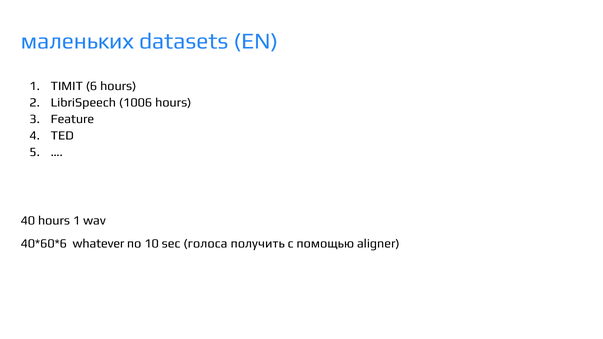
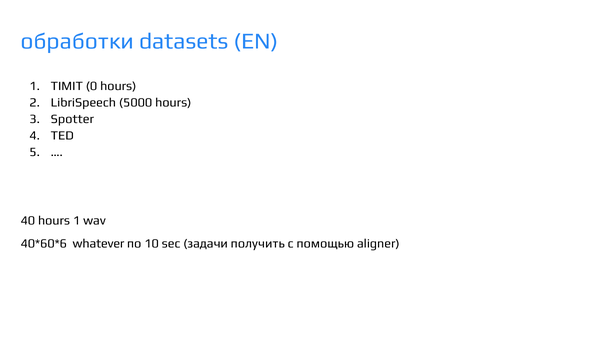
маленьких: маленьких -> обработки (77, 41)
6: 6 -> 0 (92, 86)
1006: 1006 -> 5000 (136, 102)
Feature: Feature -> Spotter (72, 119)
голоса: голоса -> задачи (206, 244)
